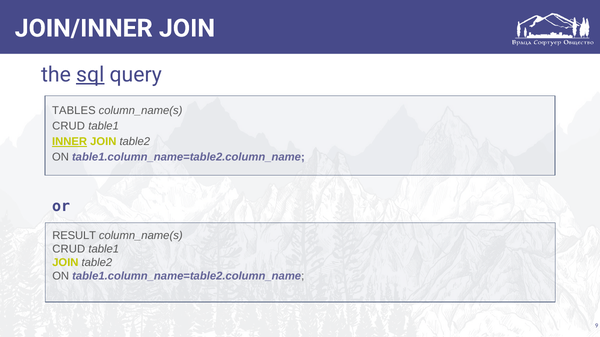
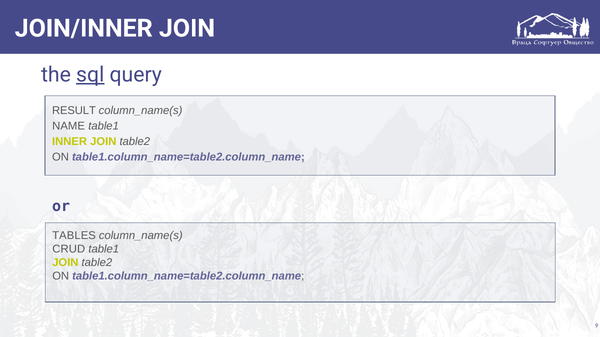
TABLES: TABLES -> RESULT (74, 111)
CRUD: CRUD -> NAME (69, 126)
INNER underline: present -> none (70, 142)
RESULT: RESULT -> TABLES (74, 236)
